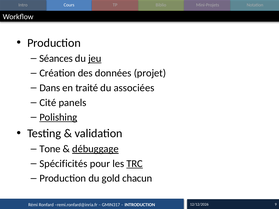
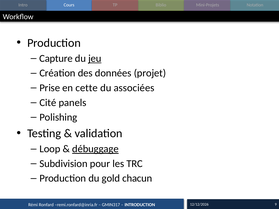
Séances: Séances -> Capture (56, 58)
Dans: Dans -> Prise (50, 88)
traité: traité -> cette (87, 88)
Polishing underline: present -> none (58, 117)
Tone: Tone -> Loop (50, 149)
Spécificités: Spécificités -> Subdivision (63, 164)
TRC underline: present -> none (135, 164)
